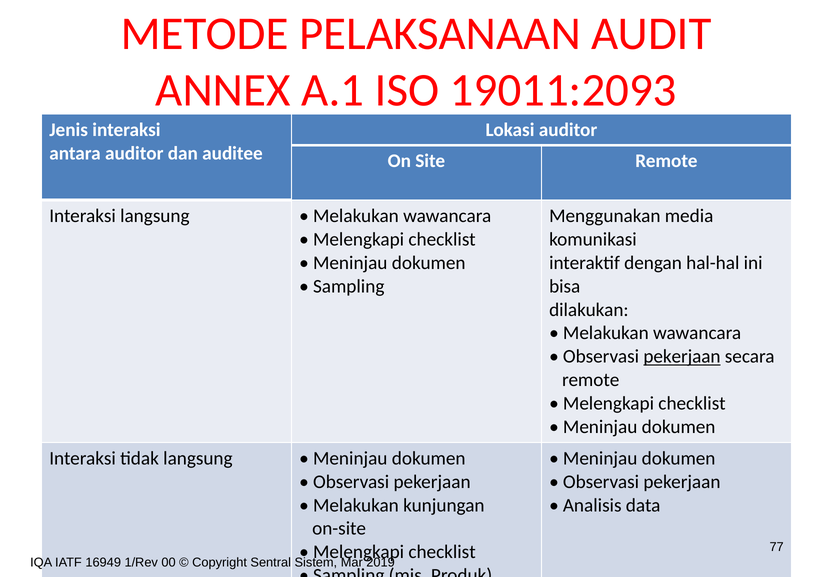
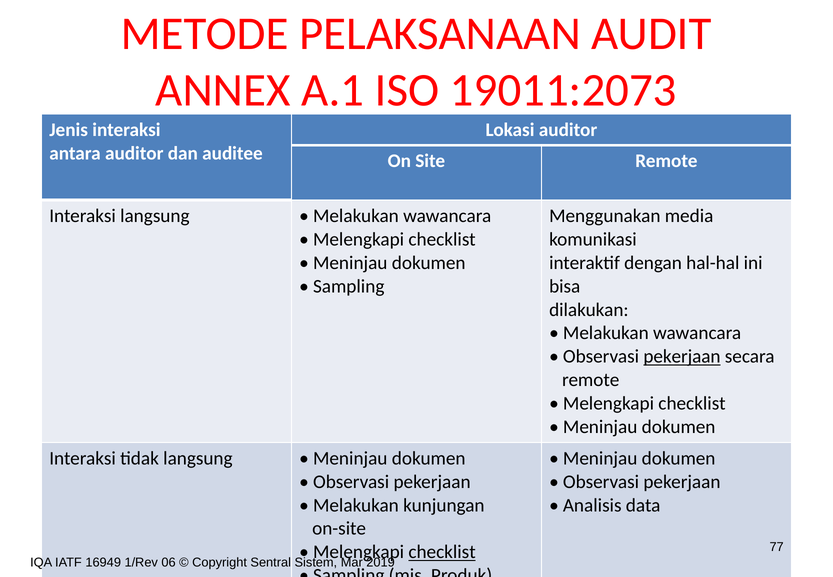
19011:2093: 19011:2093 -> 19011:2073 (563, 90)
checklist underline: none -> present (442, 552)
00: 00 -> 06 (169, 562)
